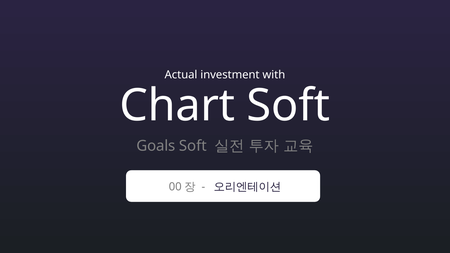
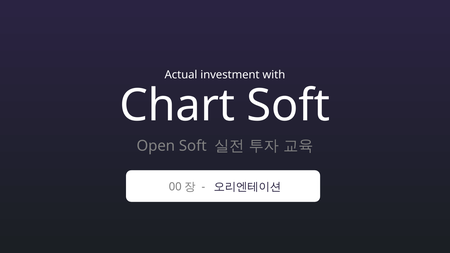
Goals: Goals -> Open (156, 146)
